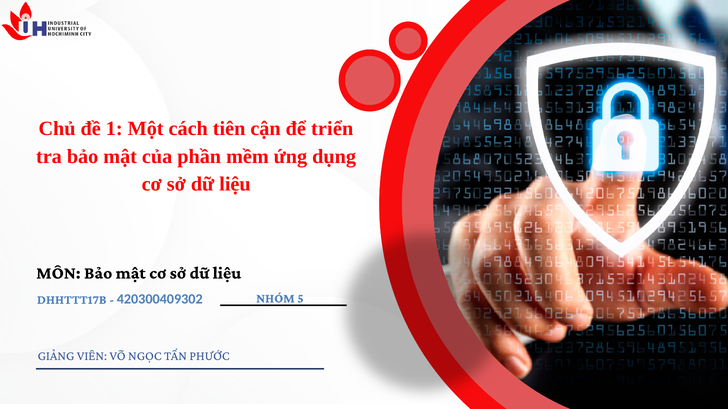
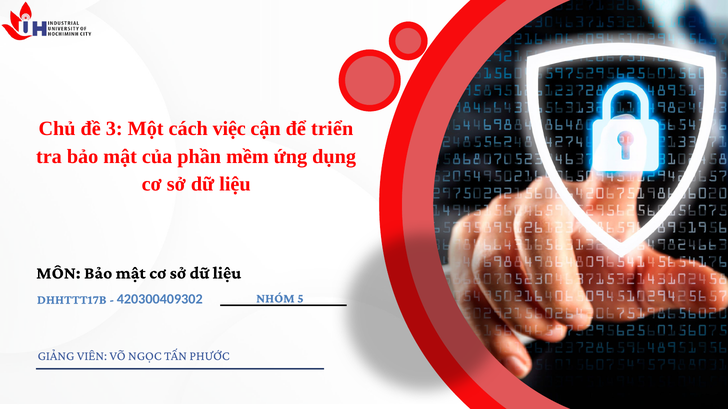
1: 1 -> 3 (114, 129)
tiên: tiên -> việc (229, 129)
